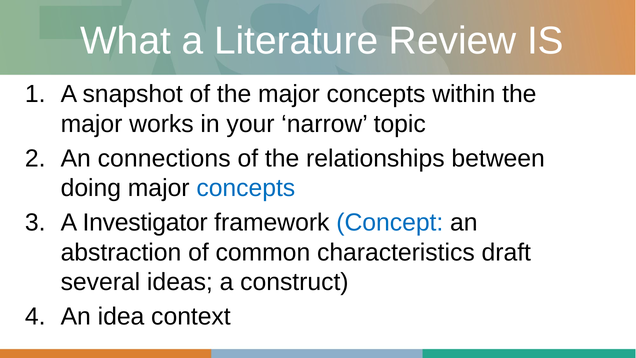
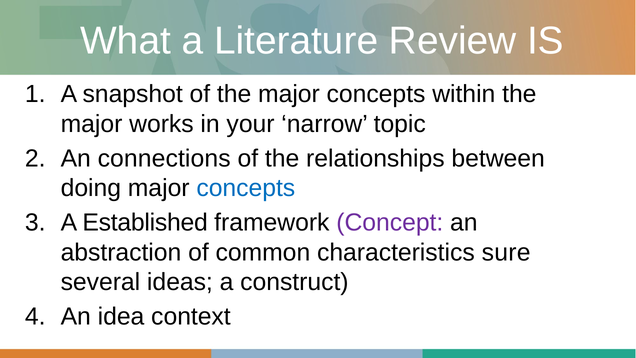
Investigator: Investigator -> Established (145, 223)
Concept colour: blue -> purple (390, 223)
draft: draft -> sure (506, 252)
